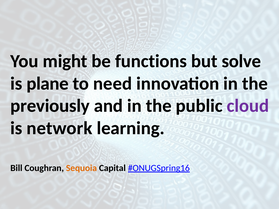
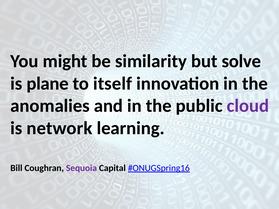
functions: functions -> similarity (151, 61)
need: need -> itself (113, 84)
previously: previously -> anomalies (50, 106)
Sequoia colour: orange -> purple (81, 168)
